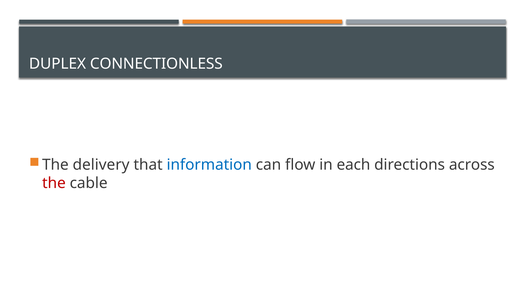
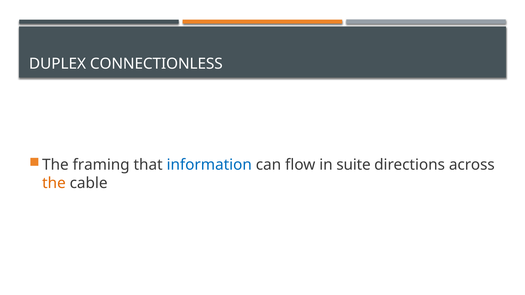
delivery: delivery -> framing (101, 165)
each: each -> suite (353, 165)
the colour: red -> orange (54, 183)
